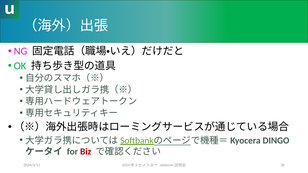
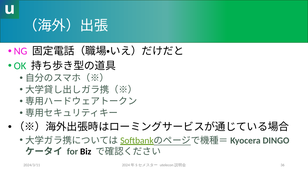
Biz colour: red -> black (86, 152)
